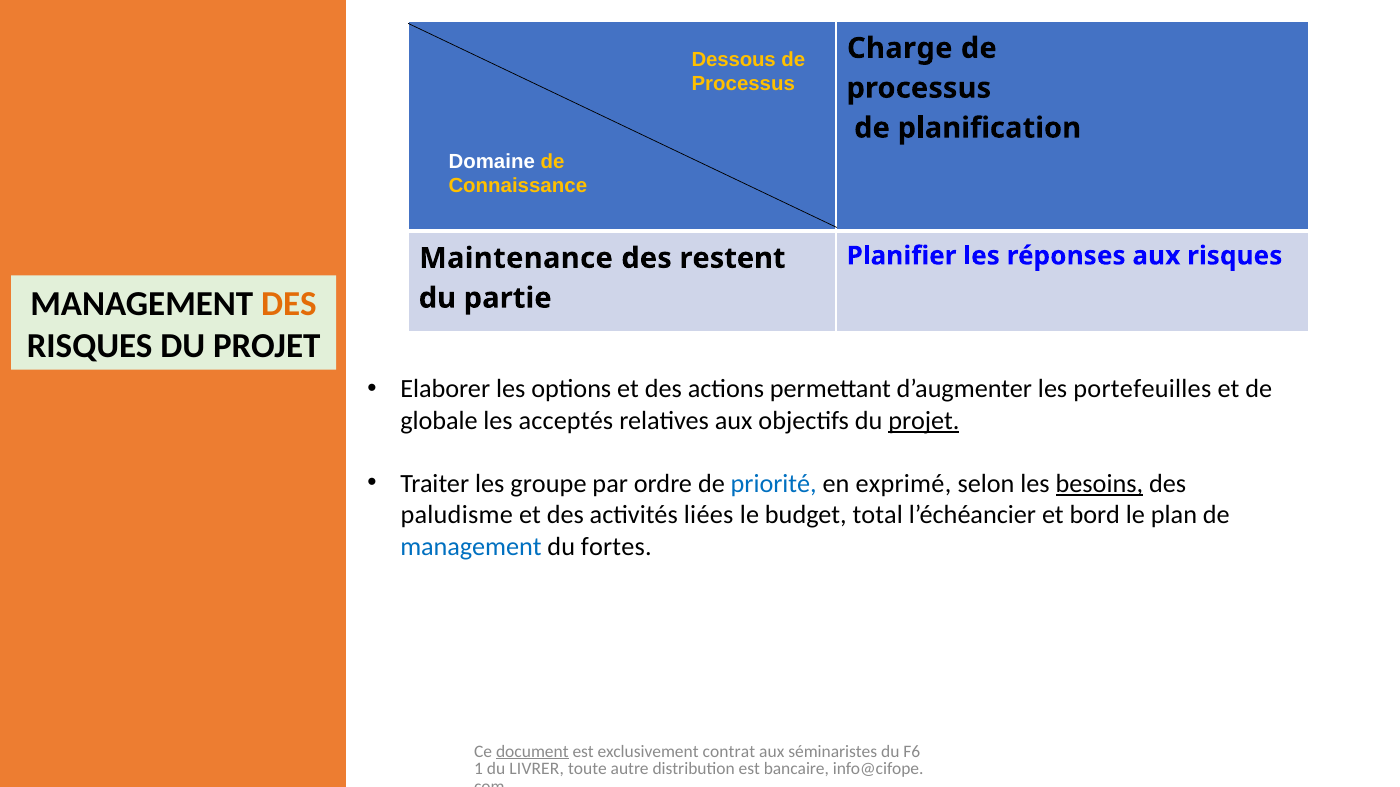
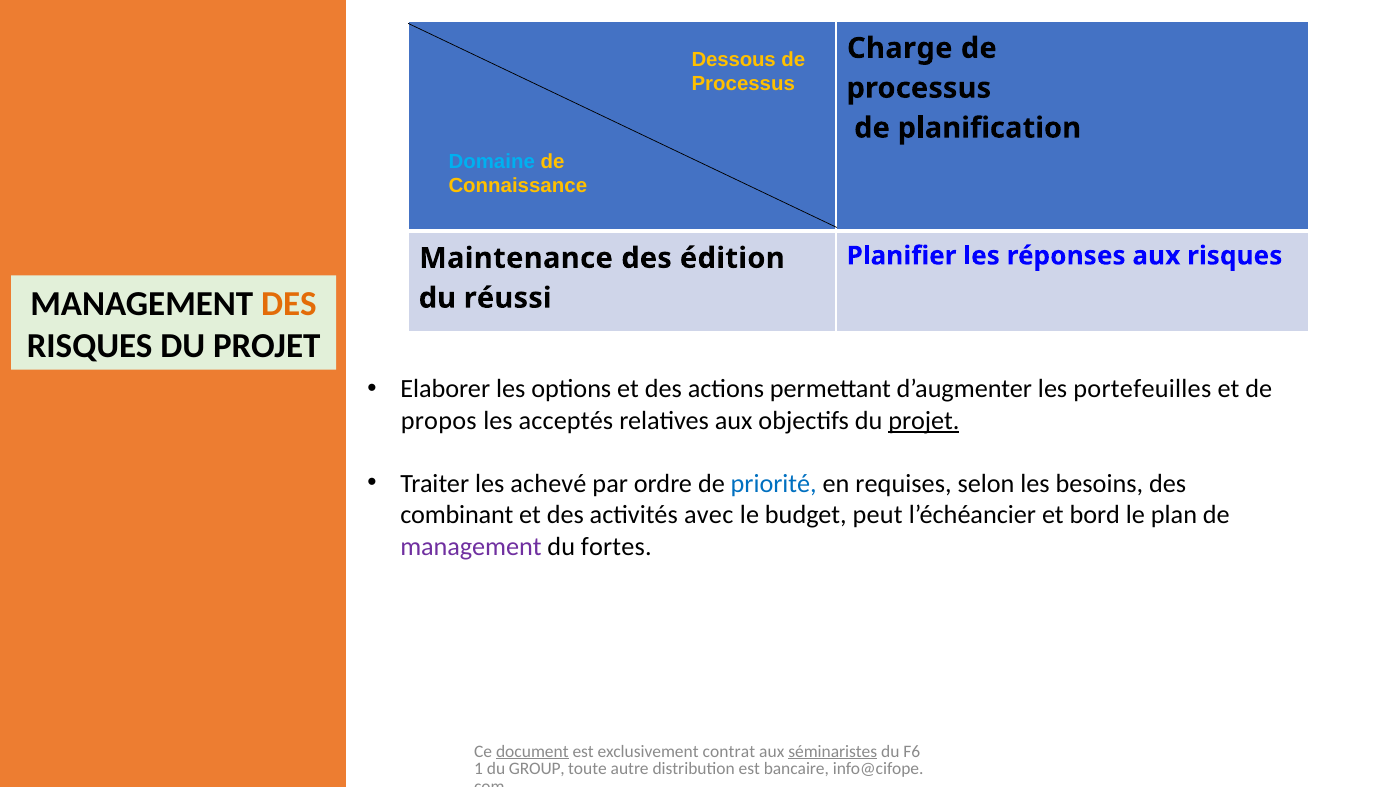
Domaine colour: white -> light blue (492, 162)
restent: restent -> édition (732, 258)
partie: partie -> réussi (508, 298)
globale: globale -> propos (439, 421)
groupe: groupe -> achevé (548, 484)
exprimé: exprimé -> requises (904, 484)
besoins underline: present -> none (1099, 484)
paludisme: paludisme -> combinant (457, 515)
liées: liées -> avec (709, 515)
total: total -> peut (878, 515)
management colour: blue -> purple (471, 547)
séminaristes underline: none -> present (833, 752)
LIVRER: LIVRER -> GROUP (537, 769)
